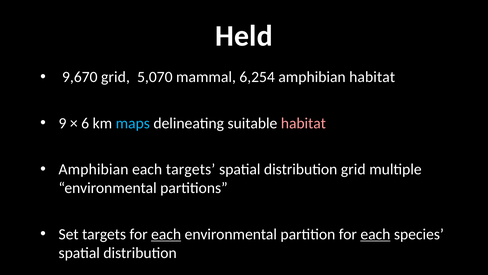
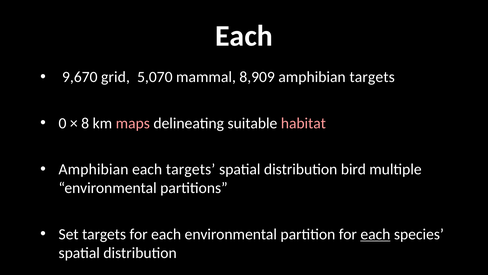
Held: Held -> Each (244, 36)
6,254: 6,254 -> 8,909 (257, 77)
amphibian habitat: habitat -> targets (372, 77)
9: 9 -> 0 (63, 123)
6: 6 -> 8 (85, 123)
maps colour: light blue -> pink (133, 123)
distribution grid: grid -> bird (353, 169)
each underline: present -> none (166, 234)
